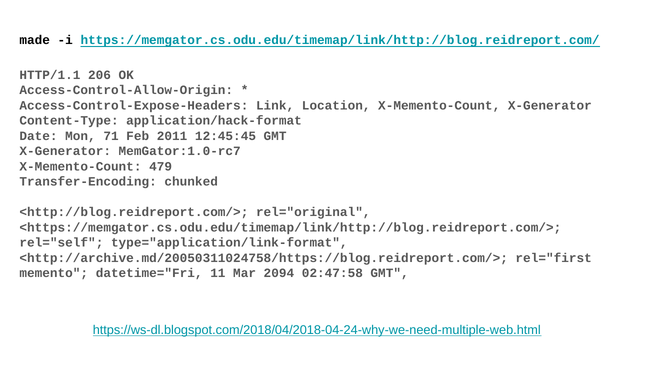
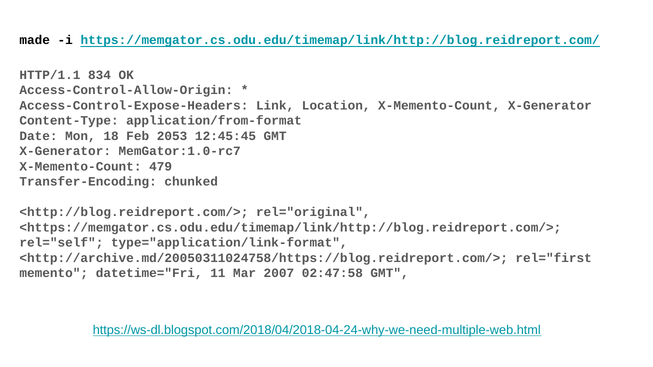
206: 206 -> 834 (100, 75)
application/hack-format: application/hack-format -> application/from-format (214, 121)
71: 71 -> 18 (111, 136)
2011: 2011 -> 2053 (172, 136)
2094: 2094 -> 2007 (279, 273)
